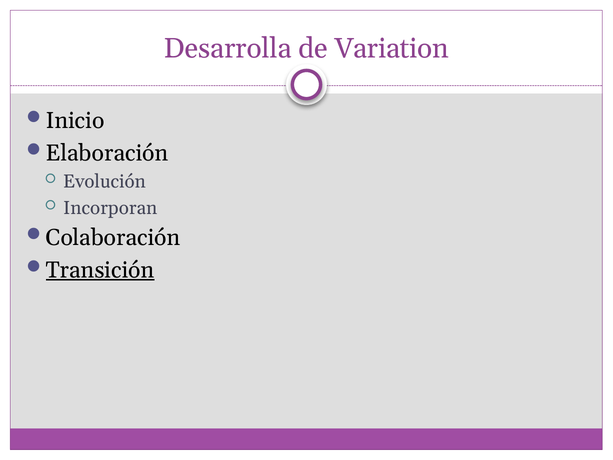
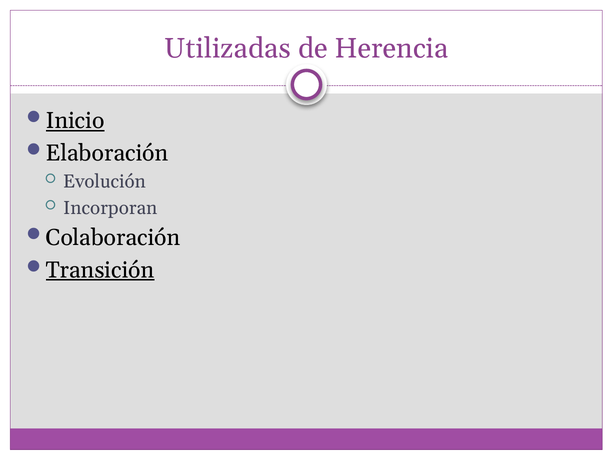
Desarrolla: Desarrolla -> Utilizadas (228, 48)
Variation: Variation -> Herencia (392, 48)
Inicio underline: none -> present (75, 121)
